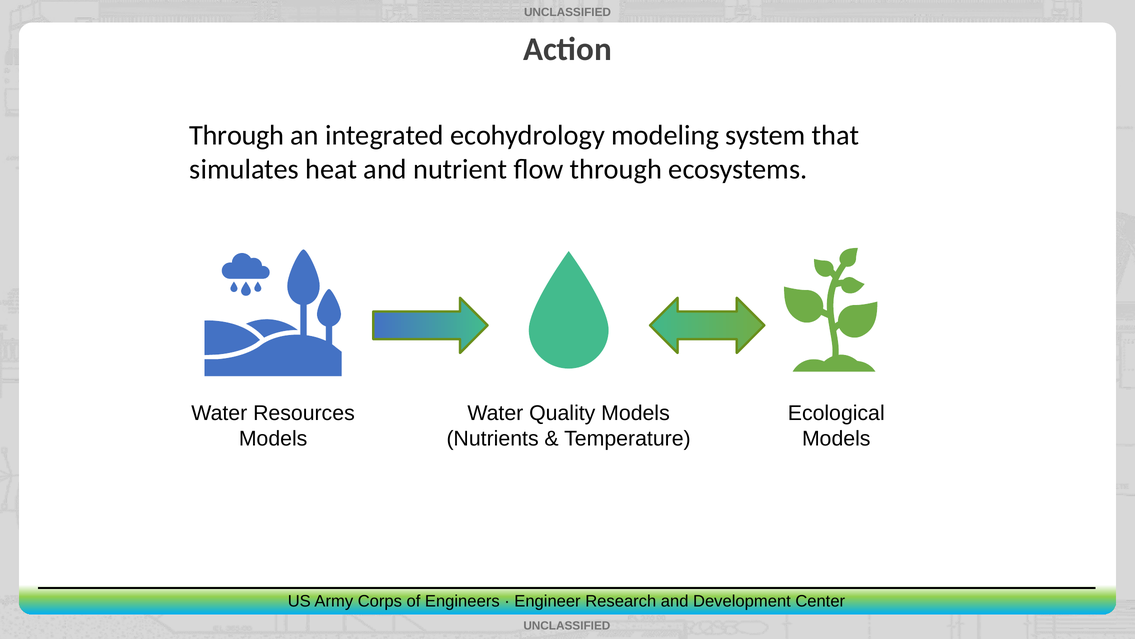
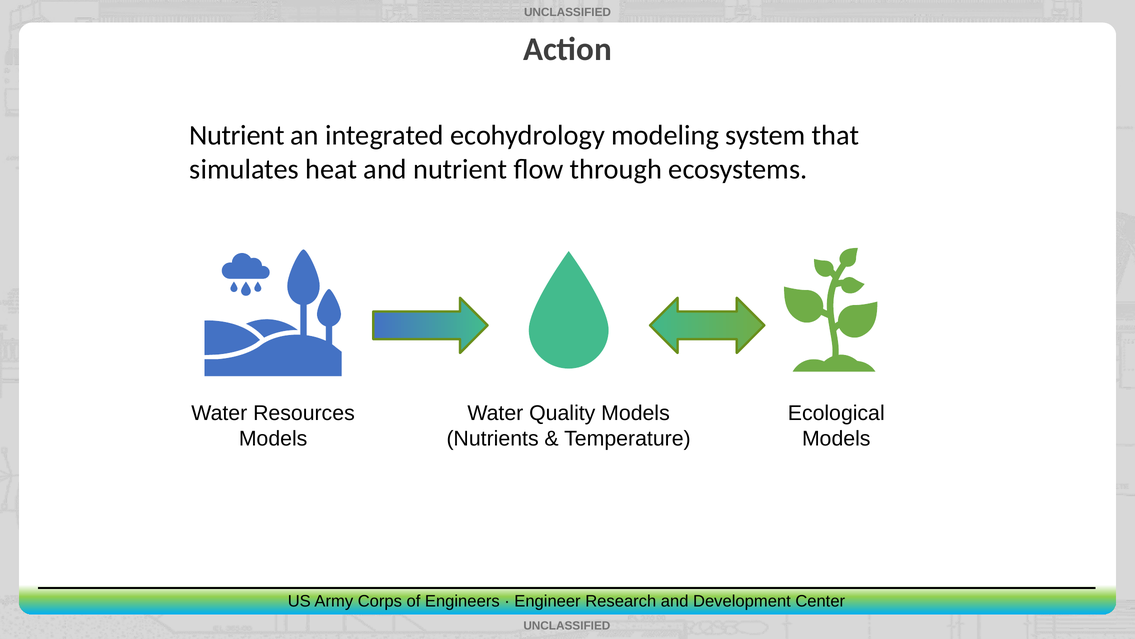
Through: Through -> Nutrient (237, 135)
